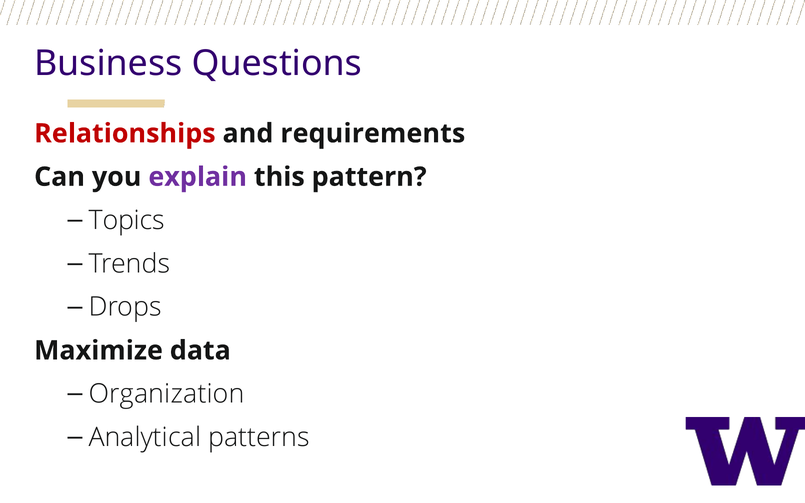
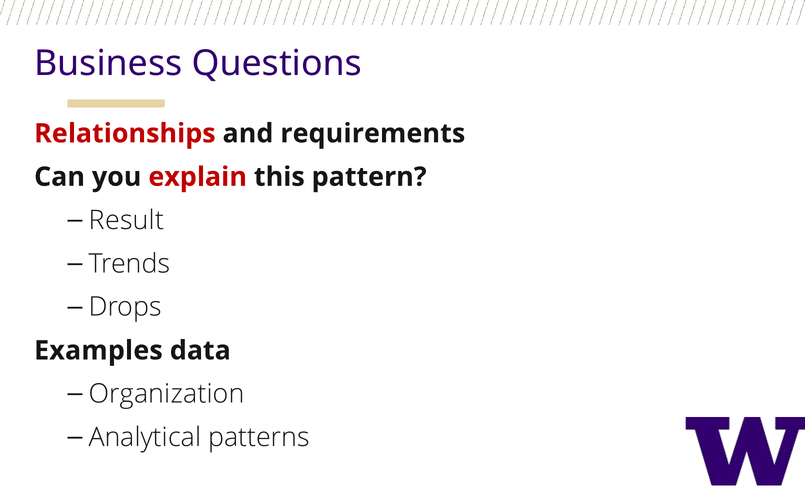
explain colour: purple -> red (198, 177)
Topics: Topics -> Result (127, 220)
Maximize: Maximize -> Examples (98, 351)
